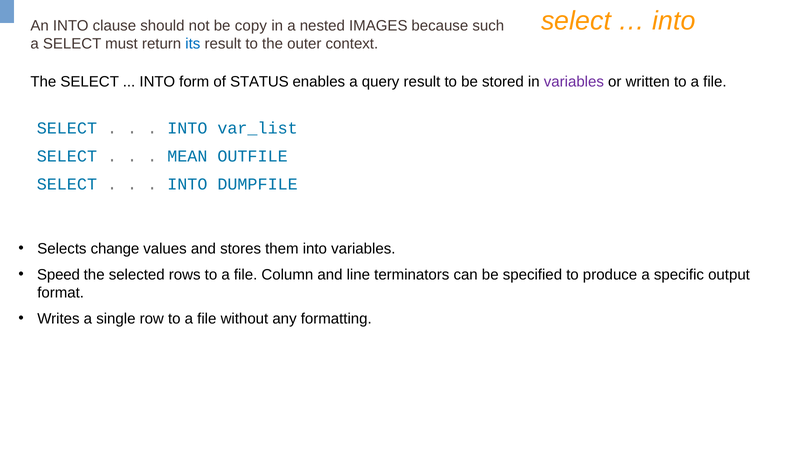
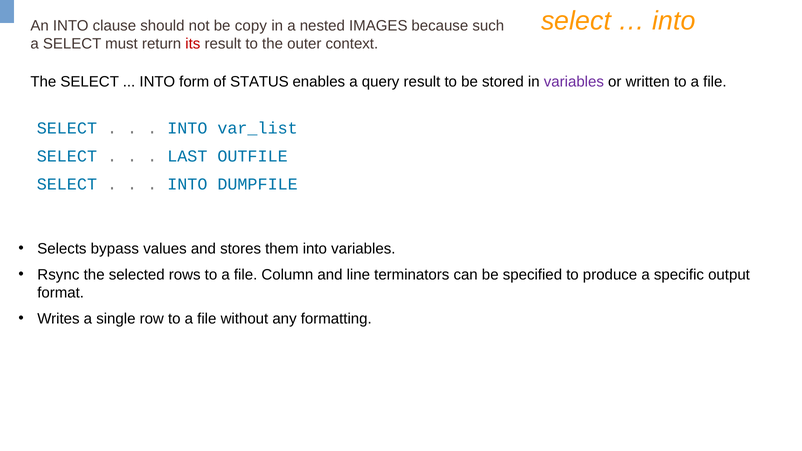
its colour: blue -> red (193, 44)
MEAN: MEAN -> LAST (187, 156)
change: change -> bypass (115, 249)
Speed: Speed -> Rsync (58, 275)
